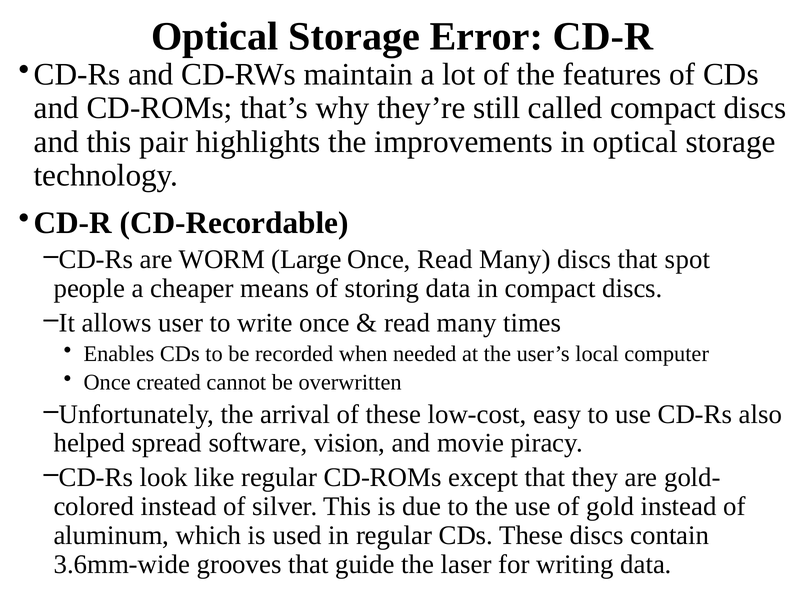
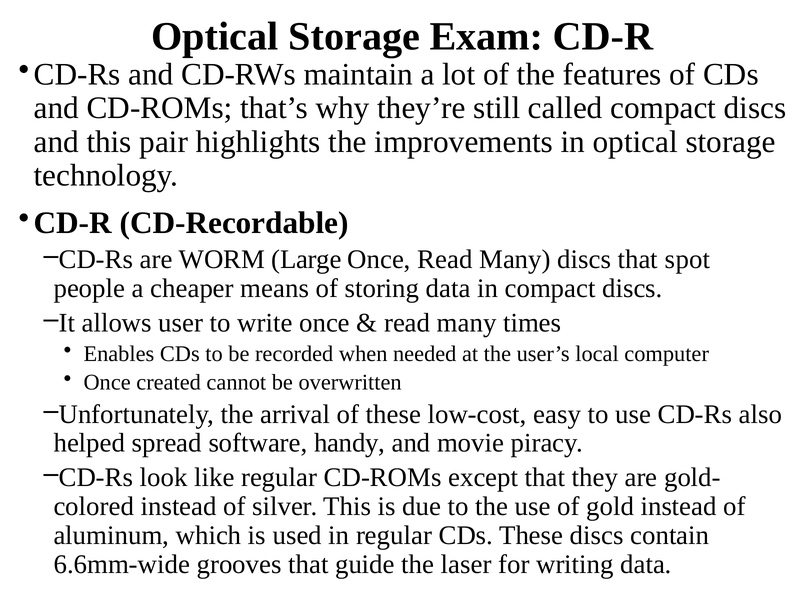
Error: Error -> Exam (486, 36)
vision: vision -> handy (350, 444)
3.6mm-wide: 3.6mm-wide -> 6.6mm-wide (122, 565)
